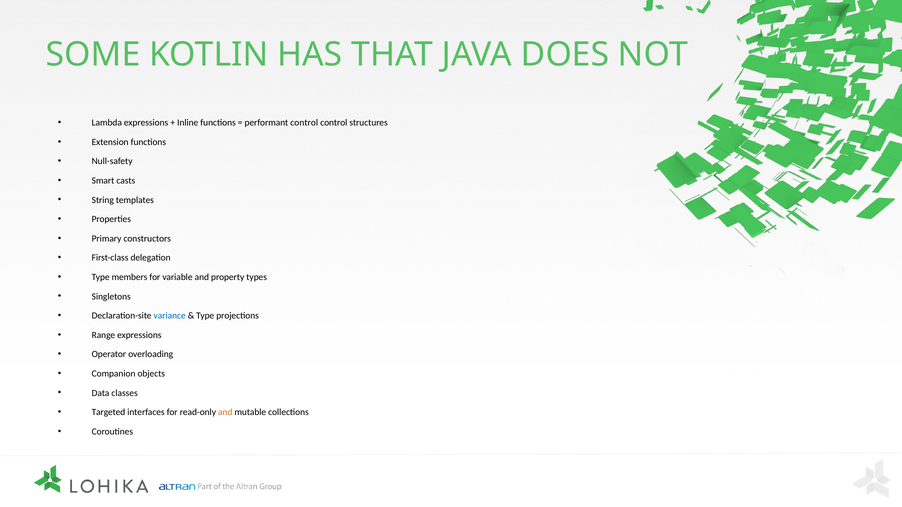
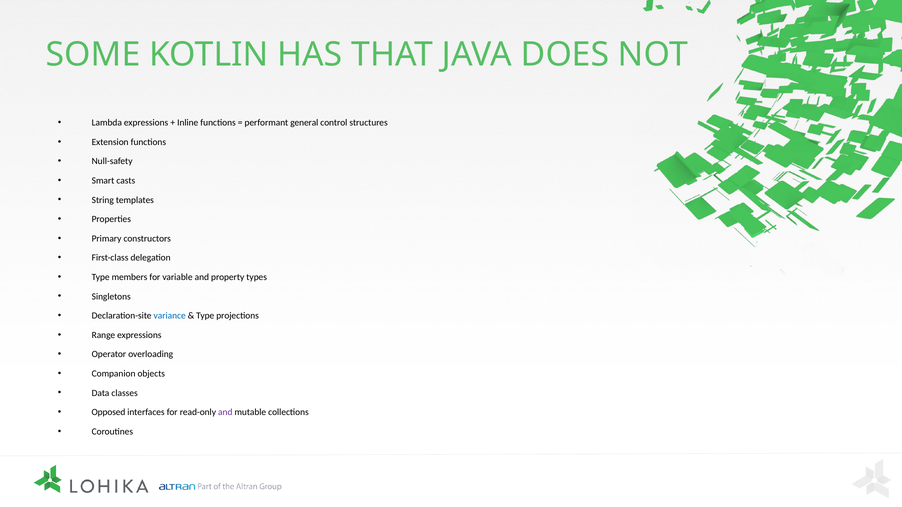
performant control: control -> general (304, 123)
Targeted: Targeted -> Opposed (108, 413)
and colour: orange -> purple (225, 413)
